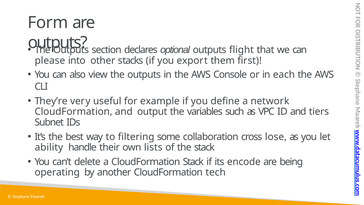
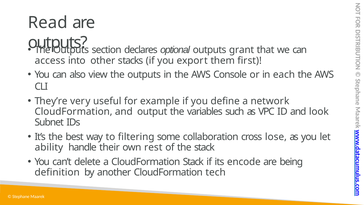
Form: Form -> Read (48, 23)
flight: flight -> grant (242, 50)
please: please -> access (50, 60)
tiers: tiers -> look (319, 112)
lists: lists -> rest (153, 147)
operating: operating -> definition (57, 172)
